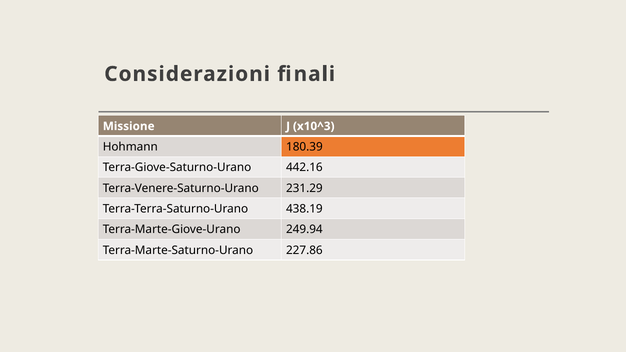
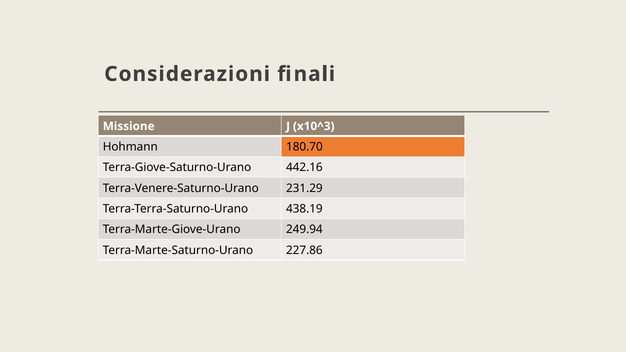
180.39: 180.39 -> 180.70 (304, 147)
